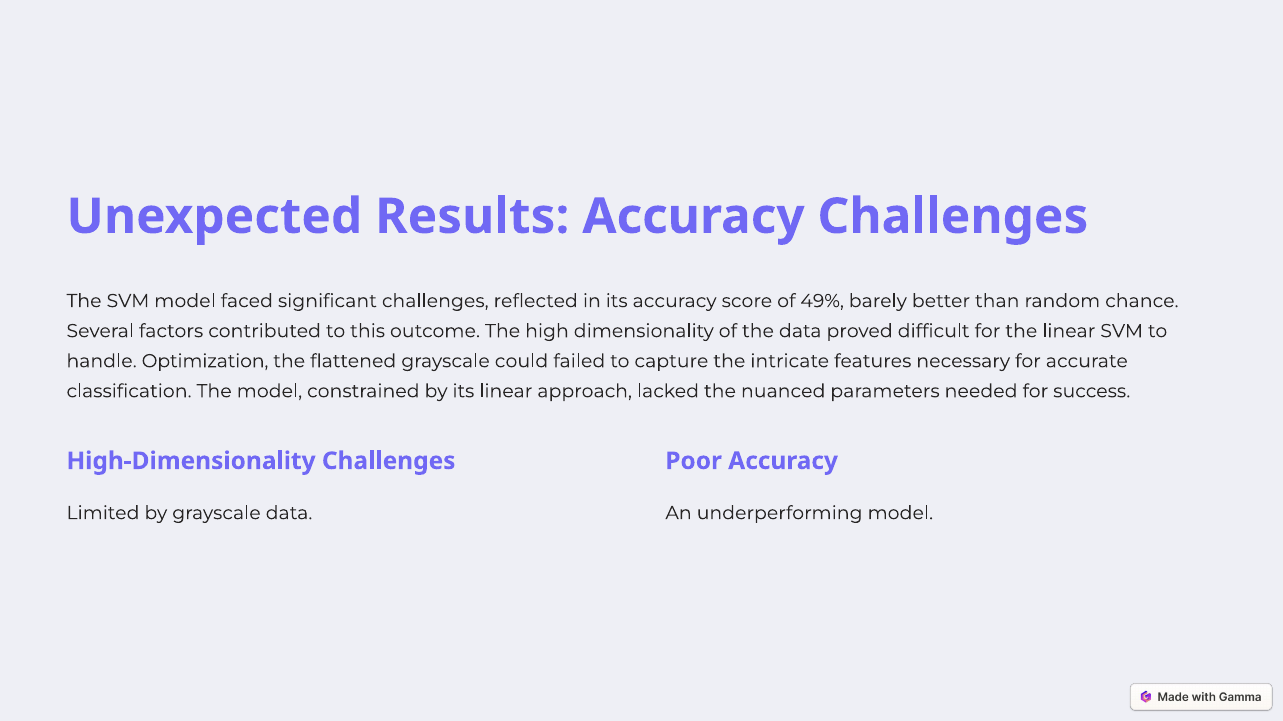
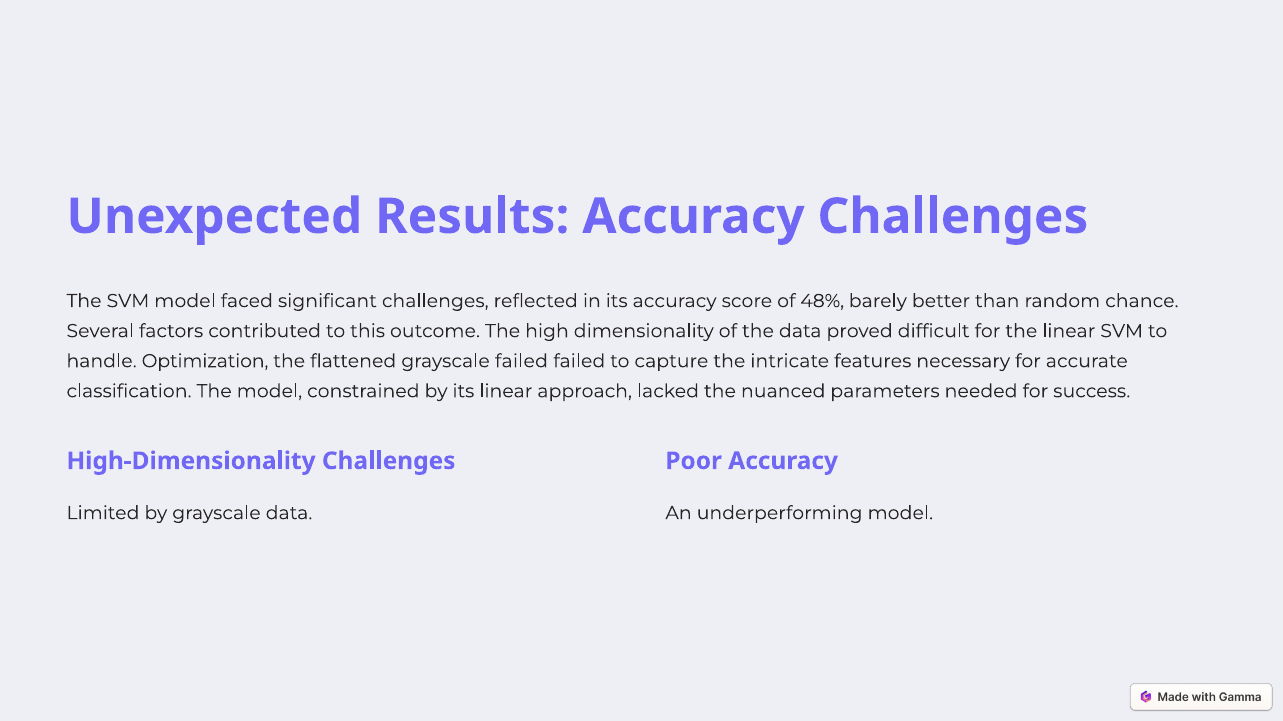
49%: 49% -> 48% (822, 301)
grayscale could: could -> failed (521, 361)
